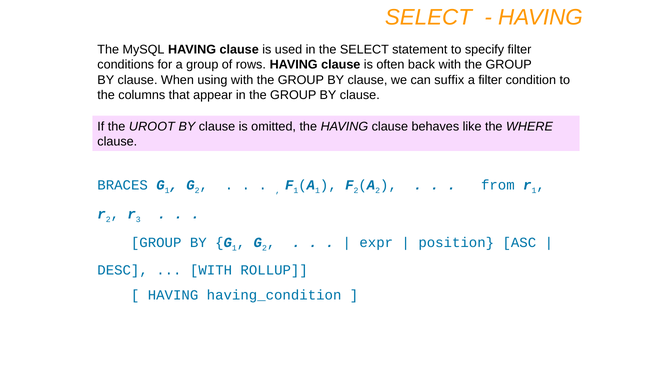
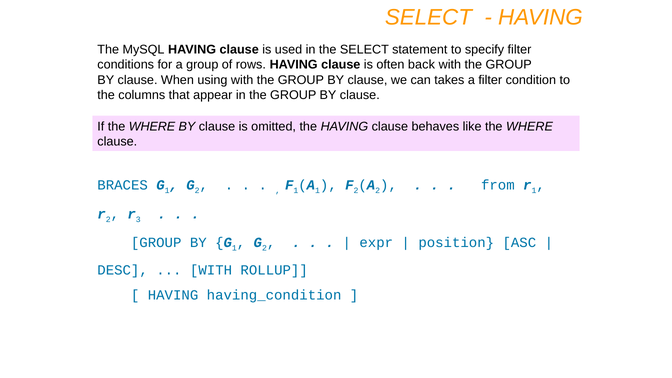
suffix: suffix -> takes (449, 80)
If the UROOT: UROOT -> WHERE (152, 127)
